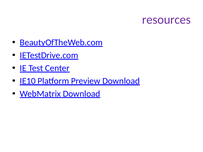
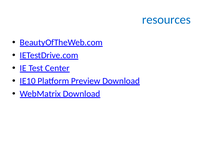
resources colour: purple -> blue (166, 20)
